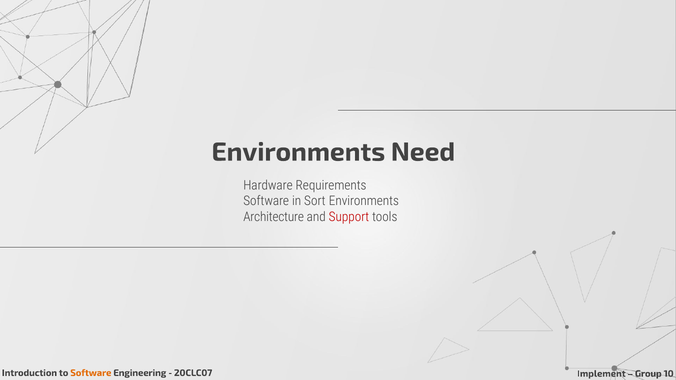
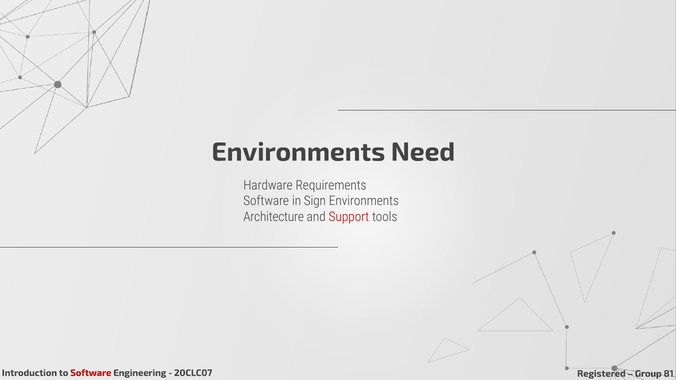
Sort: Sort -> Sign (315, 201)
Software colour: orange -> red (91, 373)
Implement: Implement -> Registered (601, 374)
10: 10 -> 81 (669, 374)
